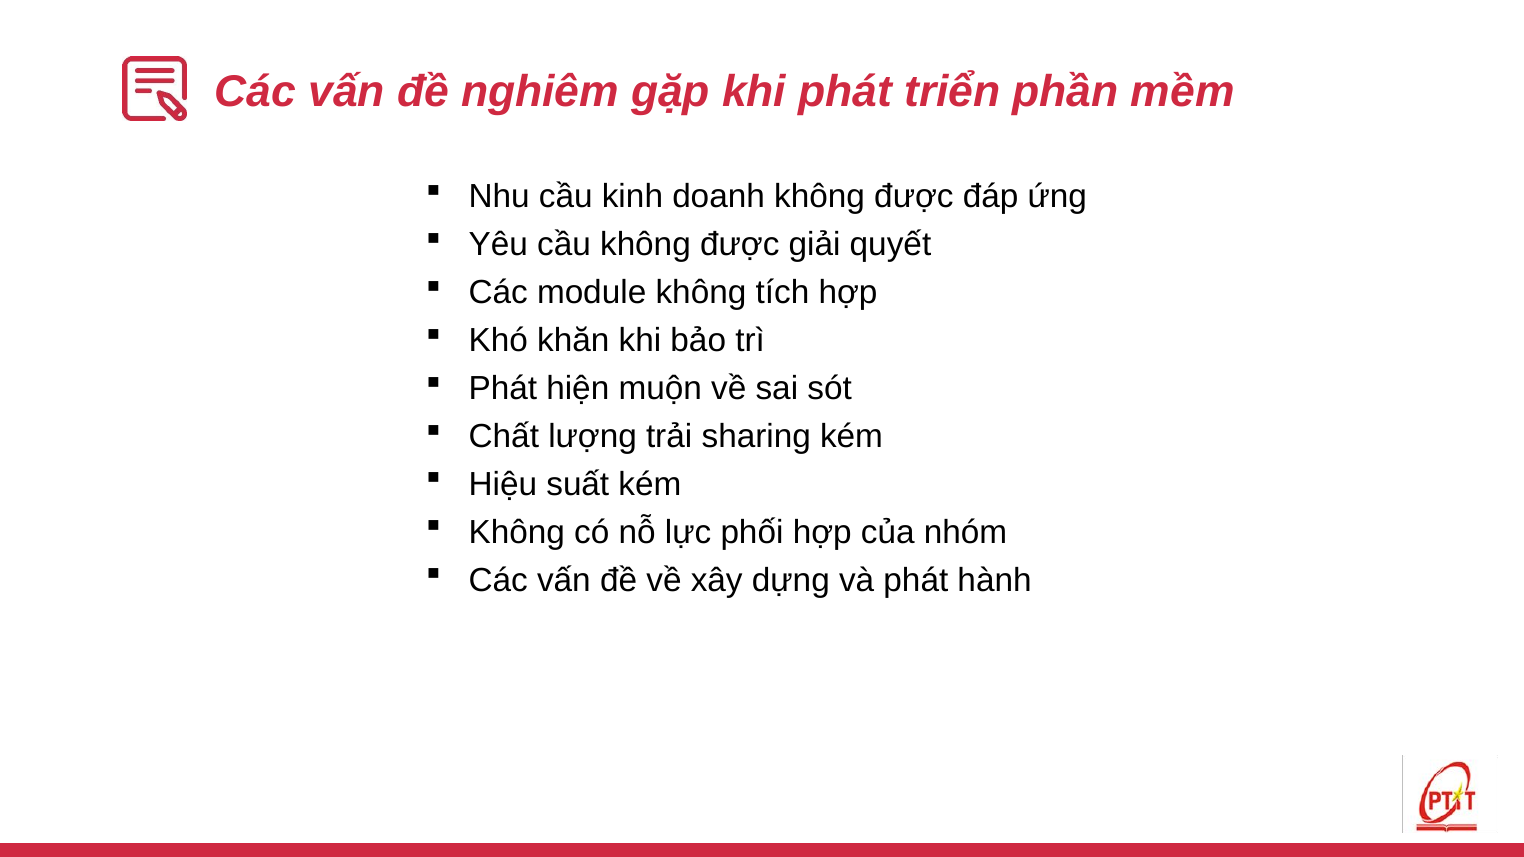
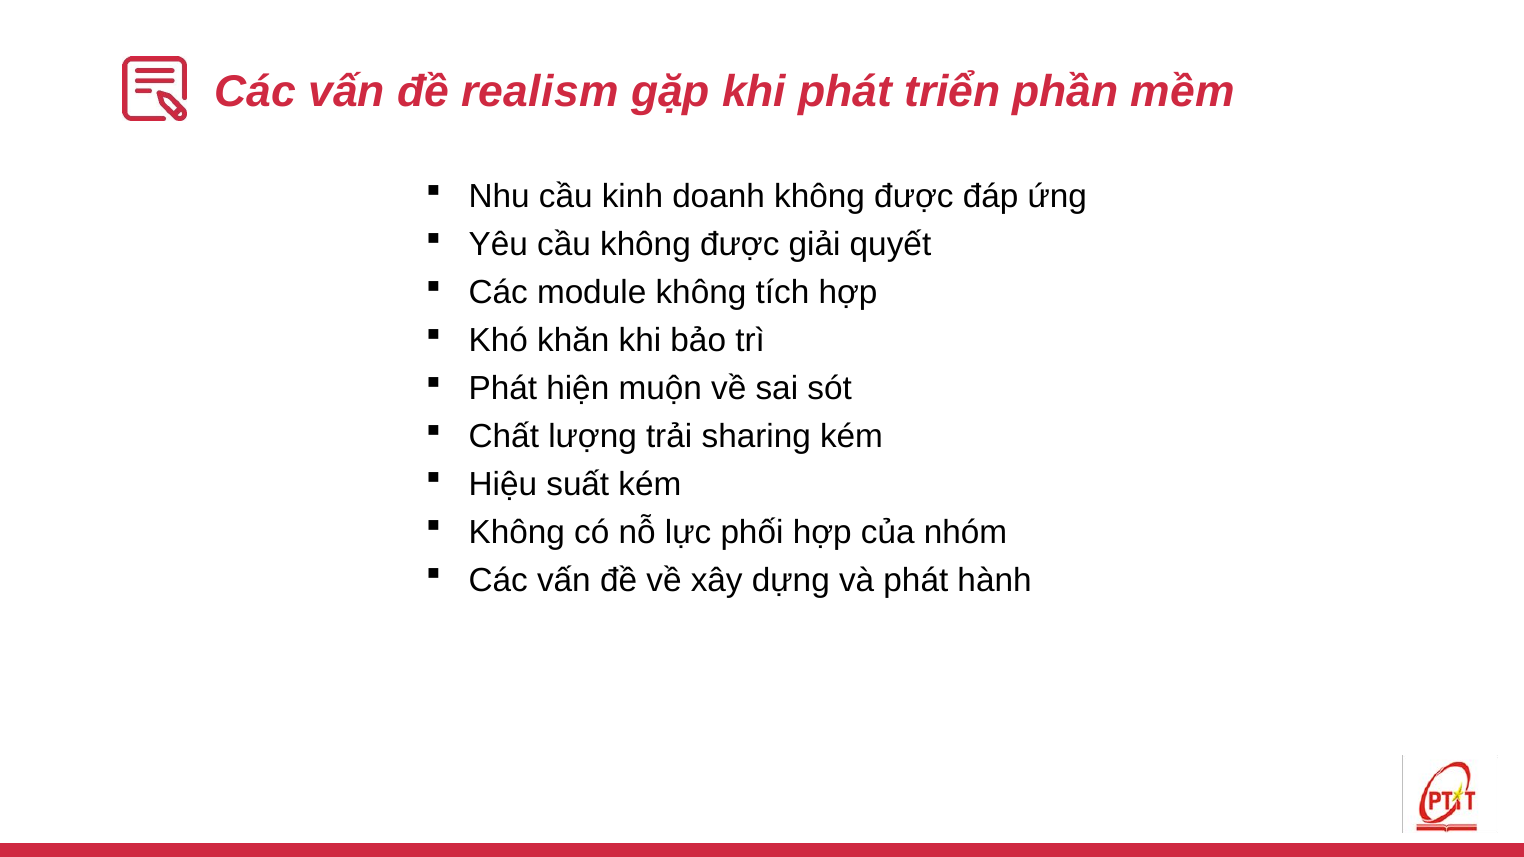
nghiêm: nghiêm -> realism (540, 92)
